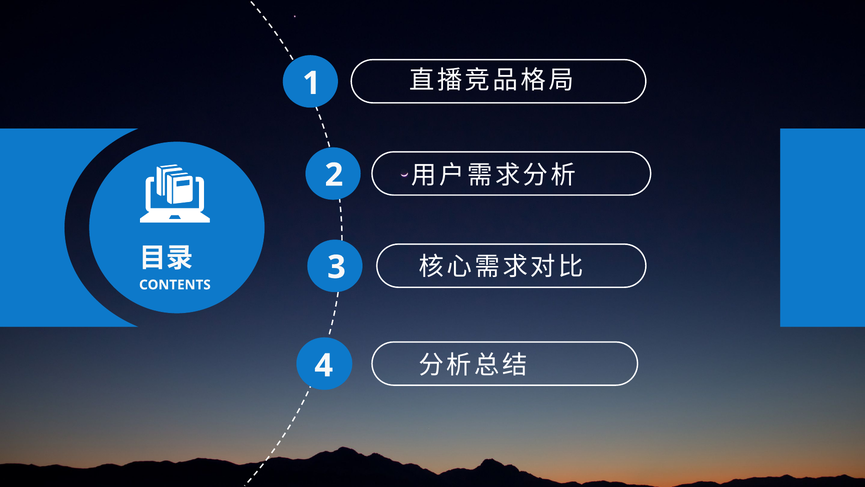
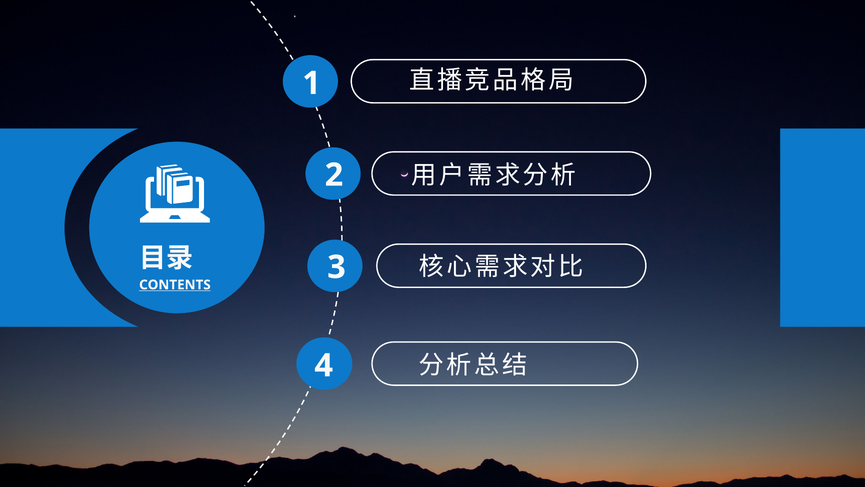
CONTENTS underline: none -> present (175, 285)
